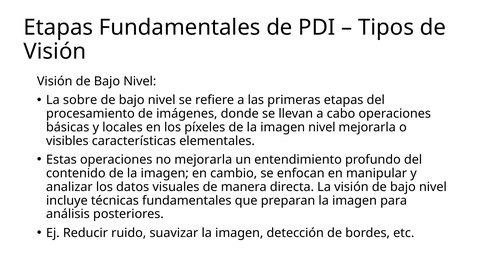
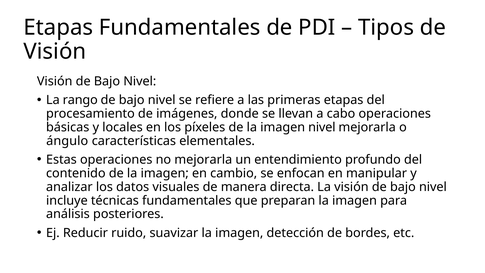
sobre: sobre -> rango (80, 100)
visibles: visibles -> ángulo (67, 141)
